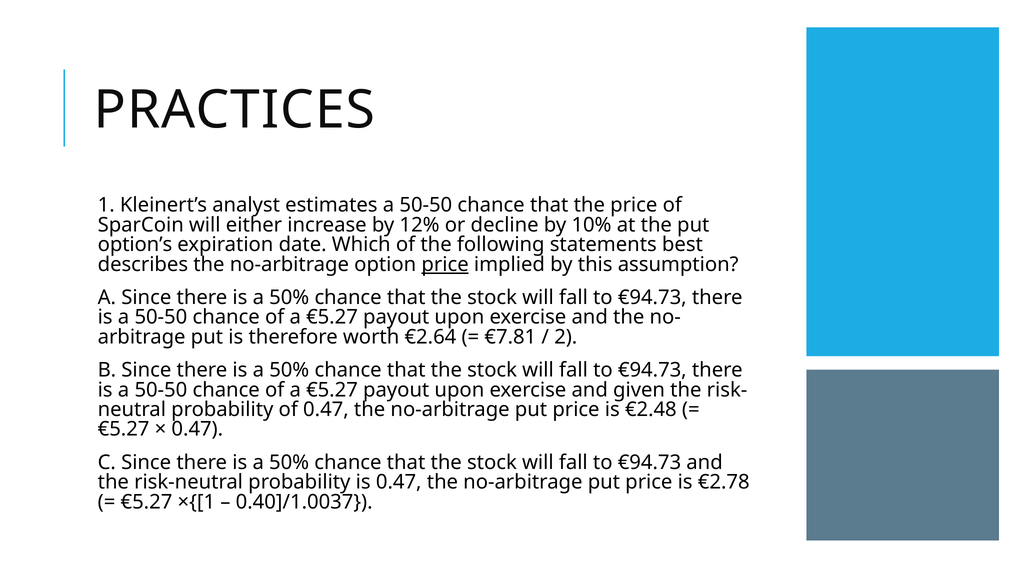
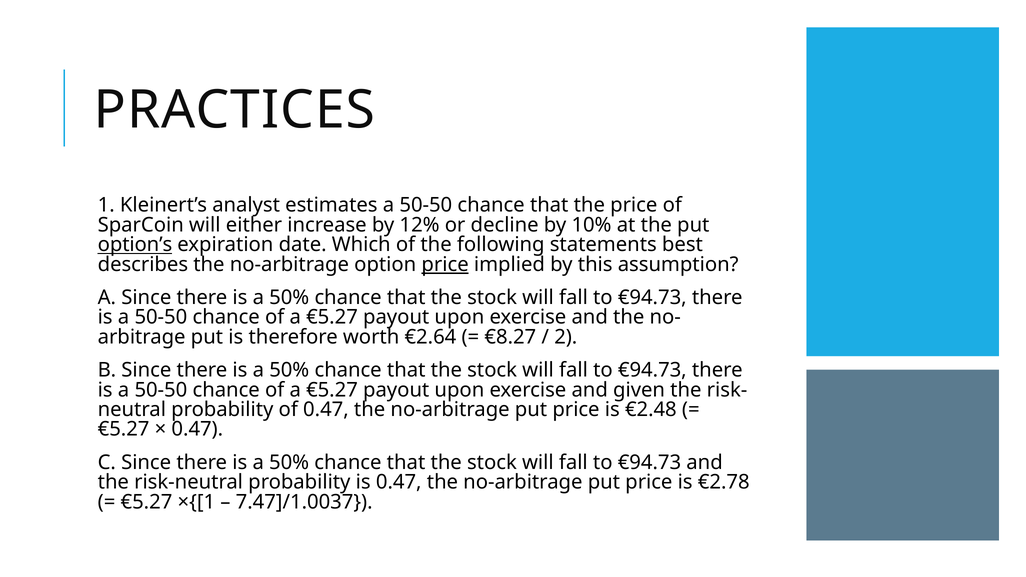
option’s underline: none -> present (135, 245)
€7.81: €7.81 -> €8.27 (510, 337)
0.40]/1.0037: 0.40]/1.0037 -> 7.47]/1.0037 (304, 502)
